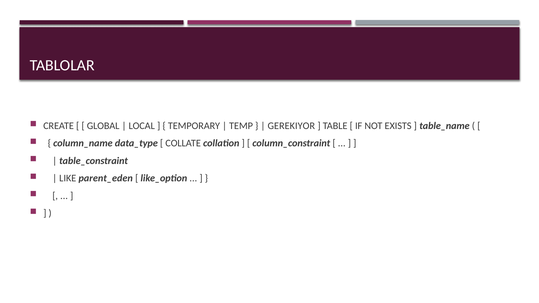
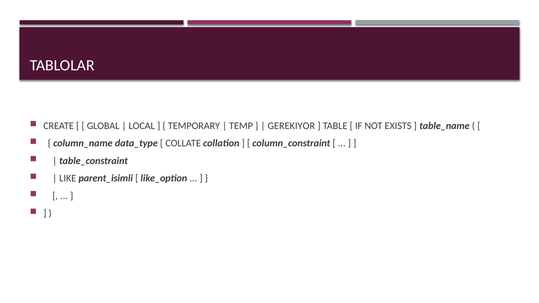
parent_eden: parent_eden -> parent_isimli (106, 178)
